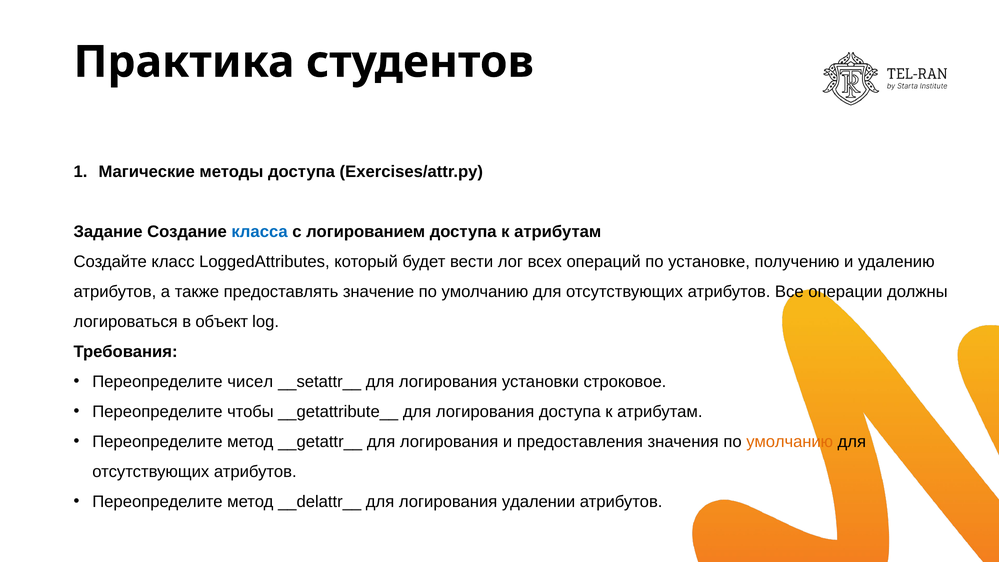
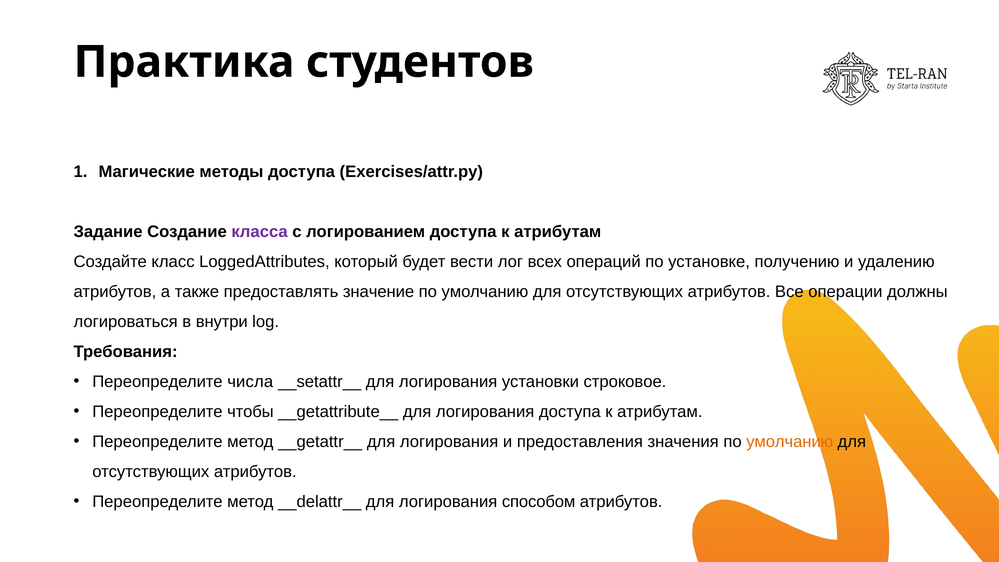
класса colour: blue -> purple (260, 232)
объект: объект -> внутри (222, 322)
чисел: чисел -> числа (250, 382)
удалении: удалении -> способом (539, 501)
